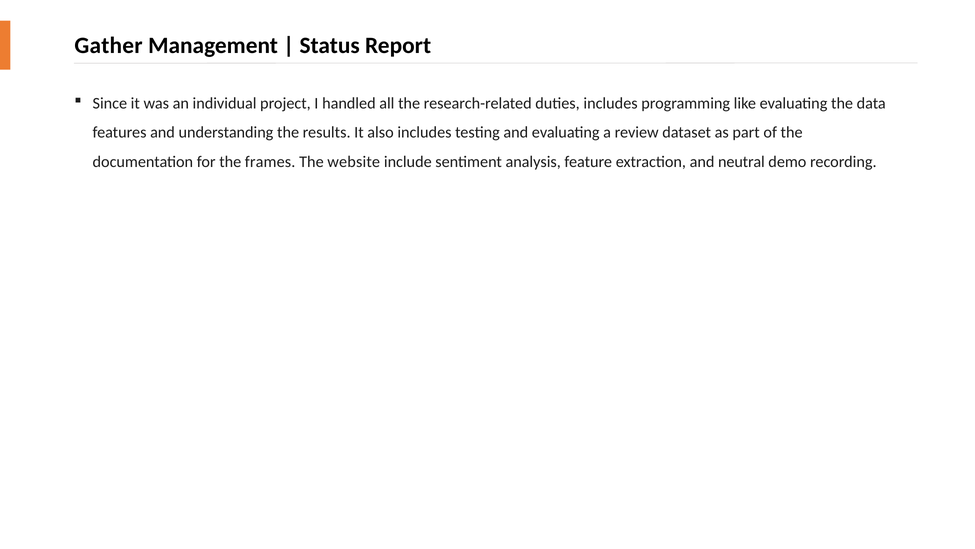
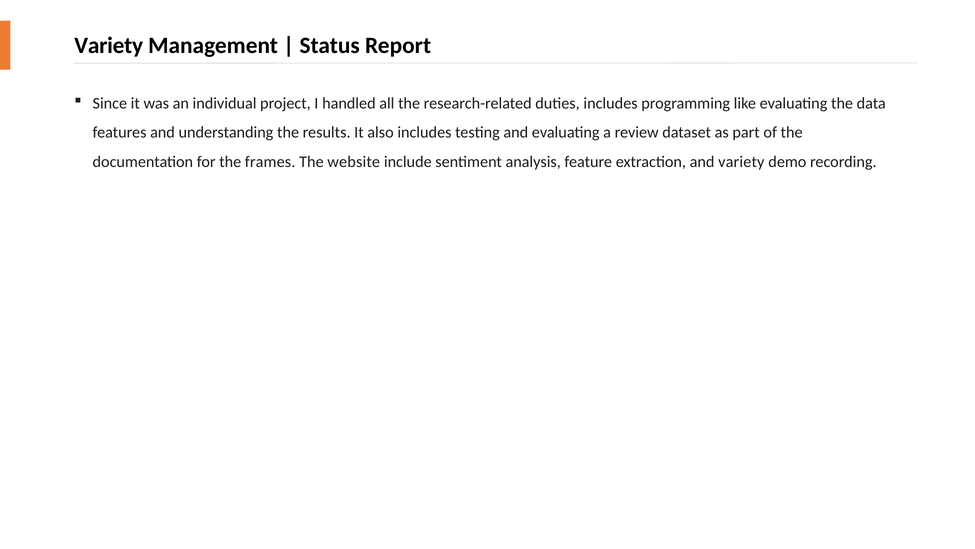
Gather: Gather -> Variety (109, 45)
and neutral: neutral -> variety (741, 162)
